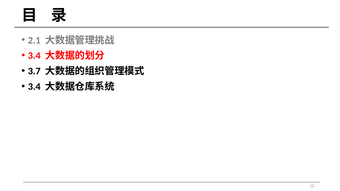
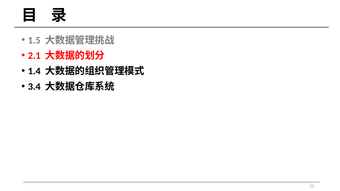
2.1: 2.1 -> 1.5 (34, 40)
3.4: 3.4 -> 2.1 (34, 56)
3.7: 3.7 -> 1.4 (34, 71)
